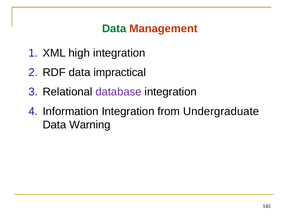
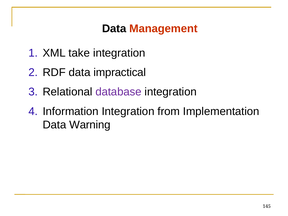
Data colour: green -> black (114, 29)
high: high -> take (79, 53)
Undergraduate: Undergraduate -> Implementation (221, 111)
